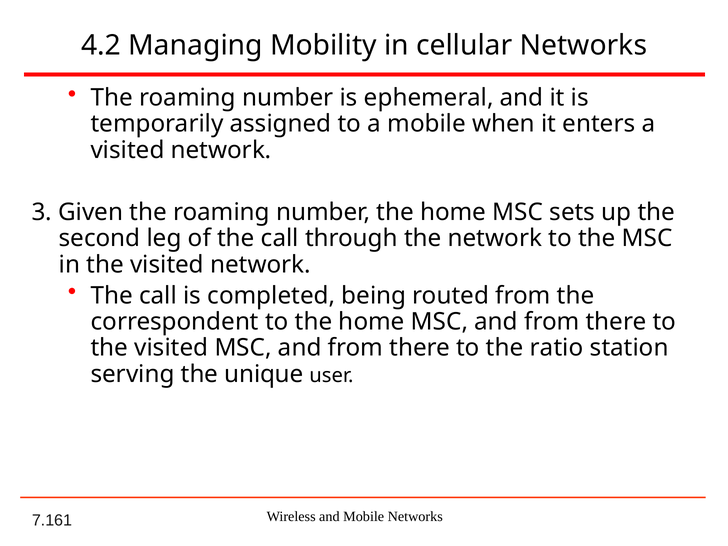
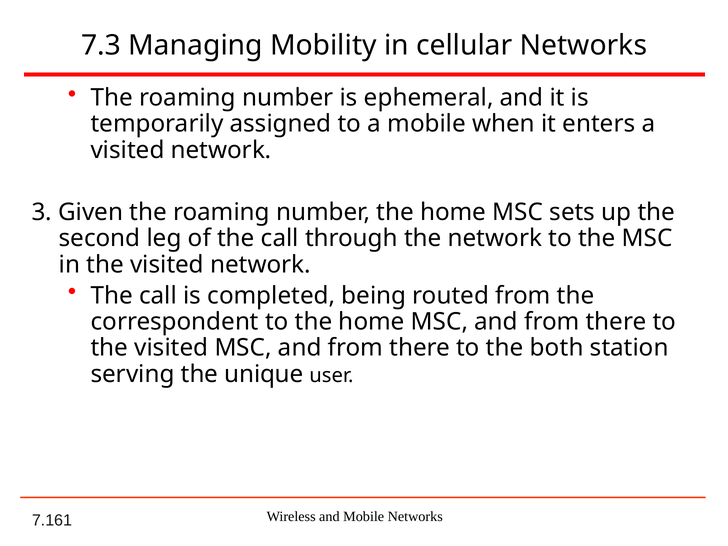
4.2: 4.2 -> 7.3 (101, 46)
ratio: ratio -> both (557, 348)
